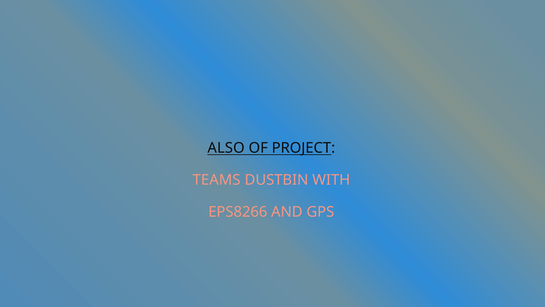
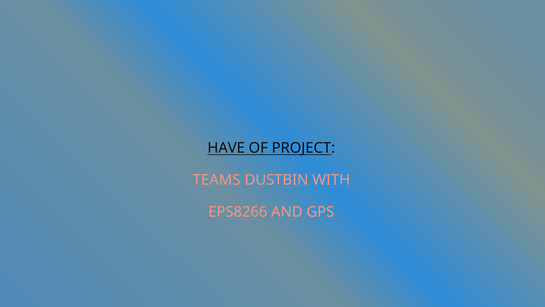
ALSO: ALSO -> HAVE (226, 148)
